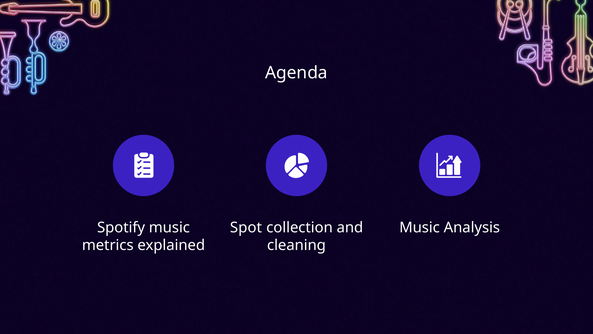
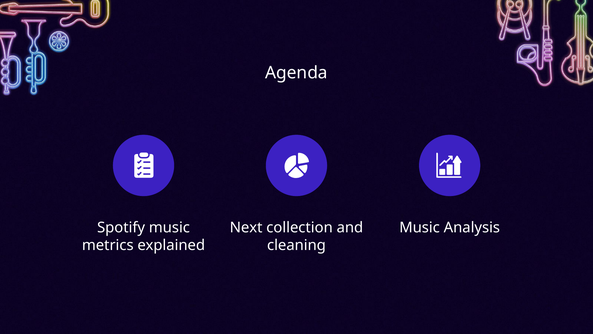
Spot: Spot -> Next (246, 227)
